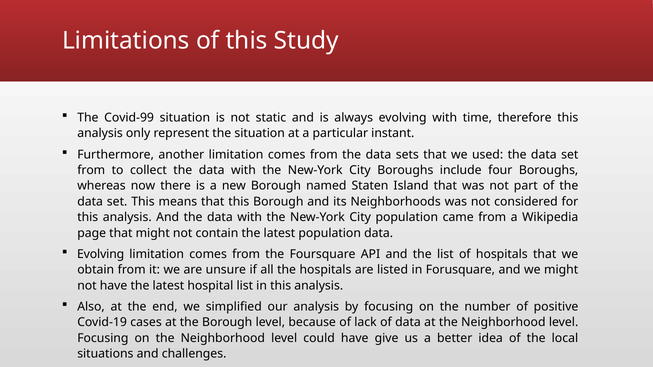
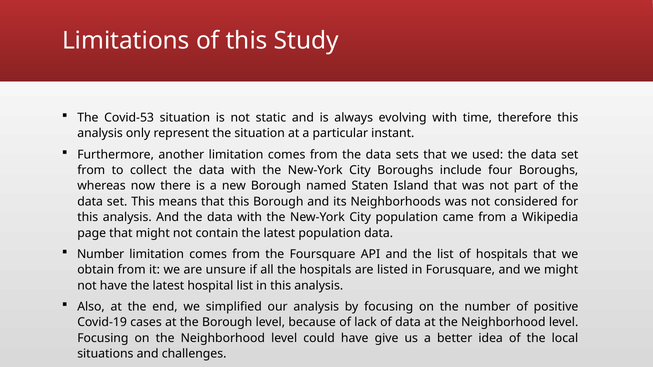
Covid-99: Covid-99 -> Covid-53 (129, 118)
Evolving: Evolving -> Number (101, 254)
